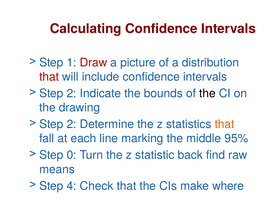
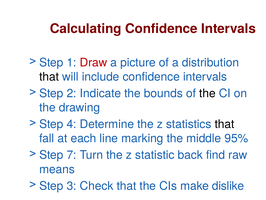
that colour: red -> black (49, 77)
2: 2 -> 4 (72, 124)
that colour: orange -> black (225, 124)
0: 0 -> 7 (72, 155)
4: 4 -> 3 (72, 185)
where: where -> dislike (228, 185)
